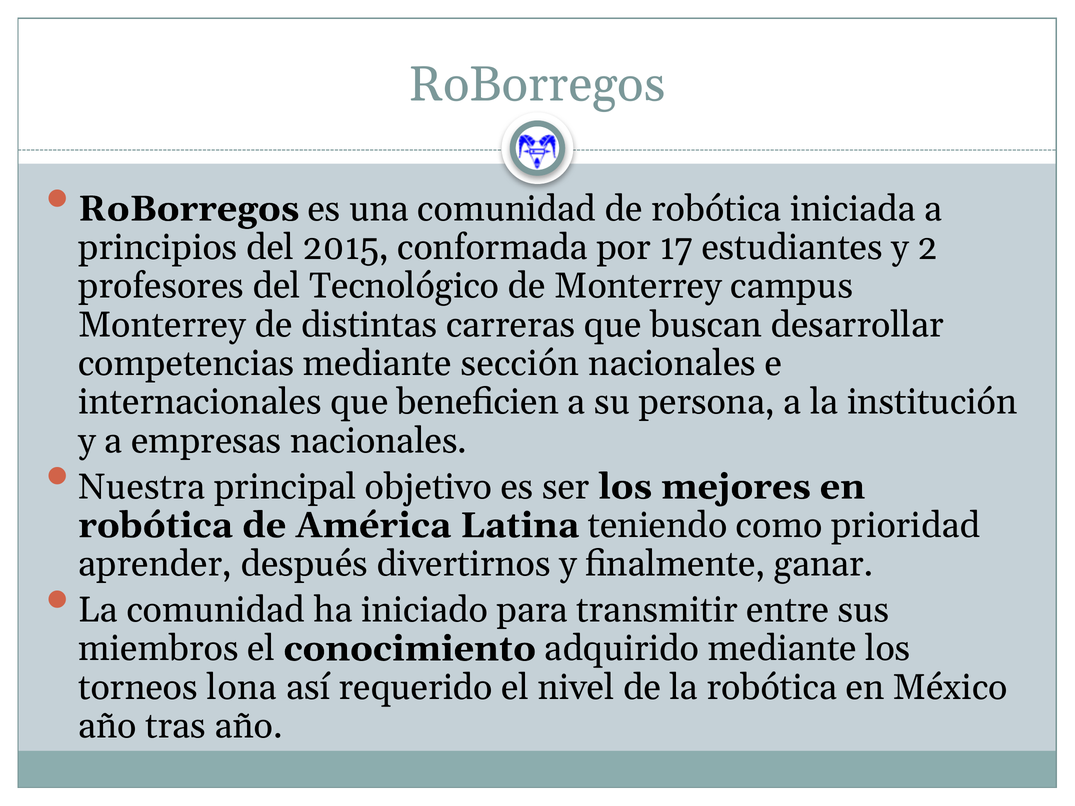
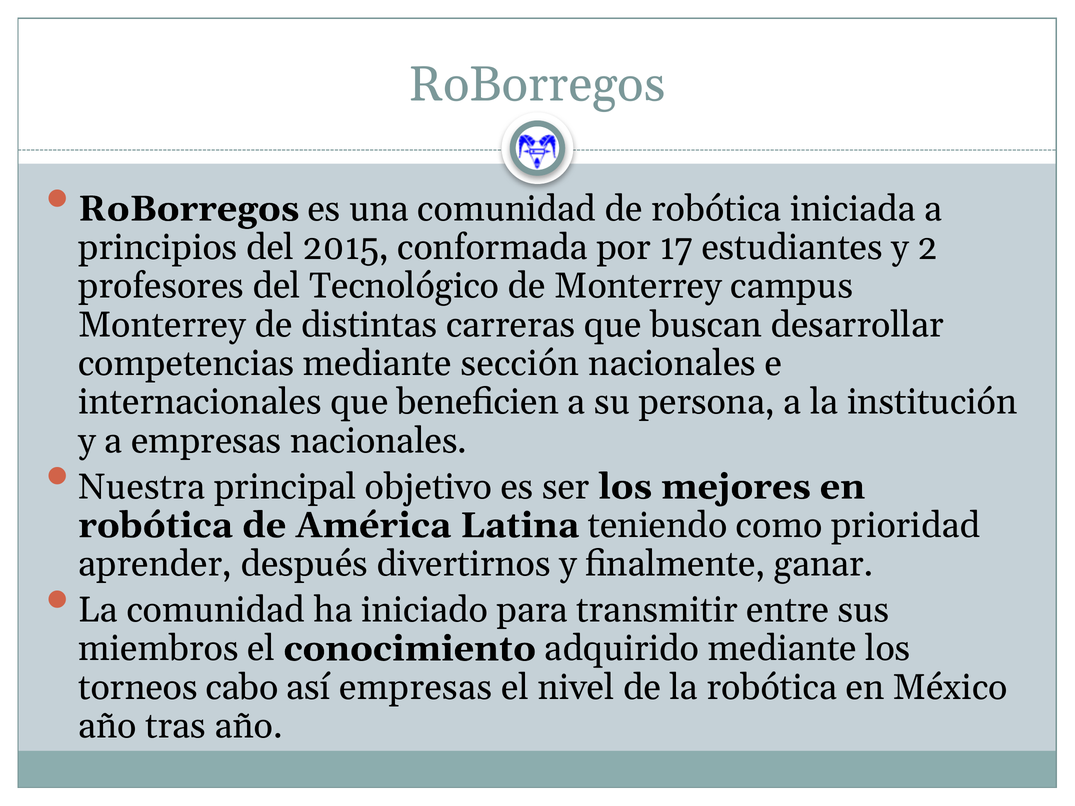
lona: lona -> cabo (242, 688)
así requerido: requerido -> empresas (416, 688)
